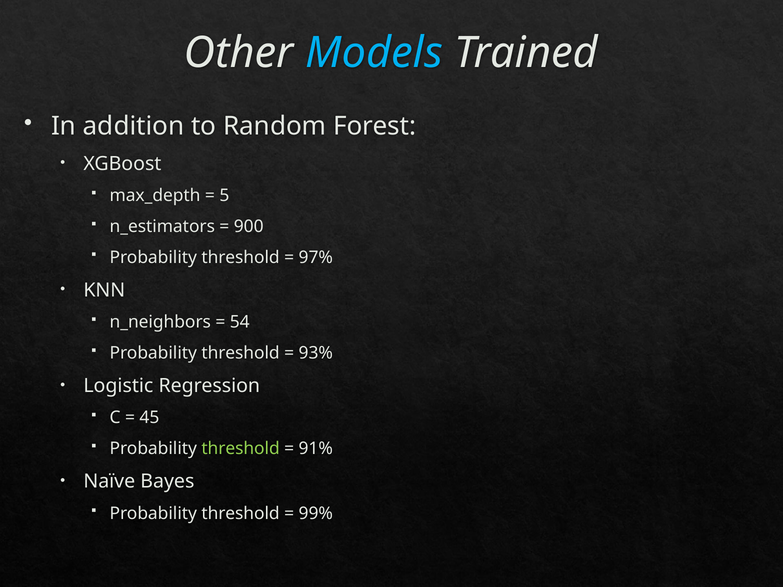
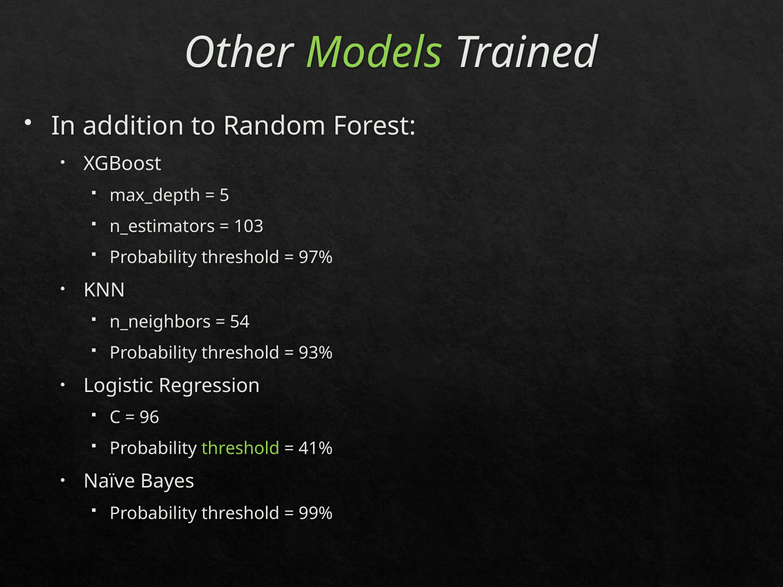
Models colour: light blue -> light green (374, 53)
900: 900 -> 103 (249, 227)
45: 45 -> 96 (149, 418)
91%: 91% -> 41% (316, 449)
